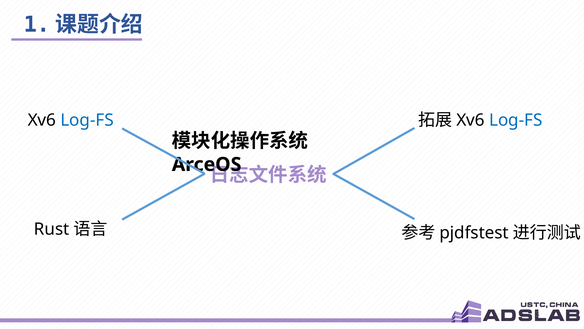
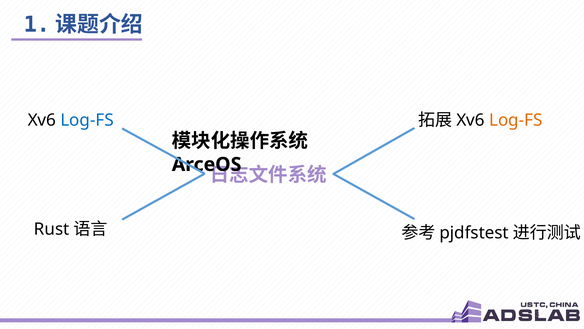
Log-FS colour: blue -> orange (516, 120)
